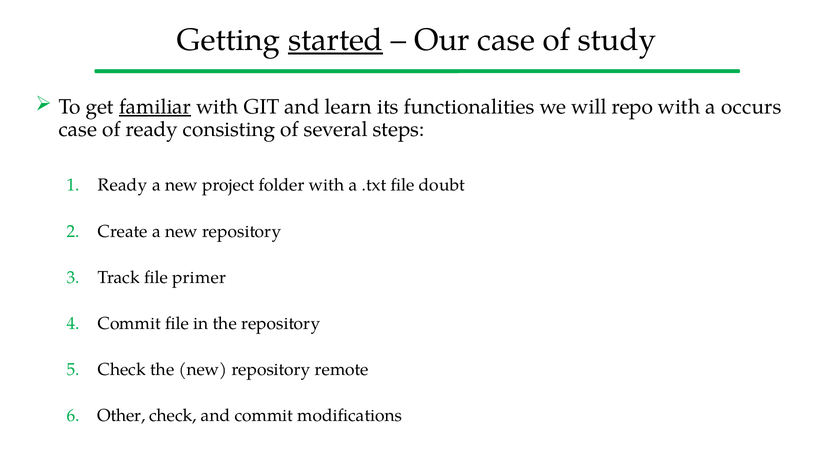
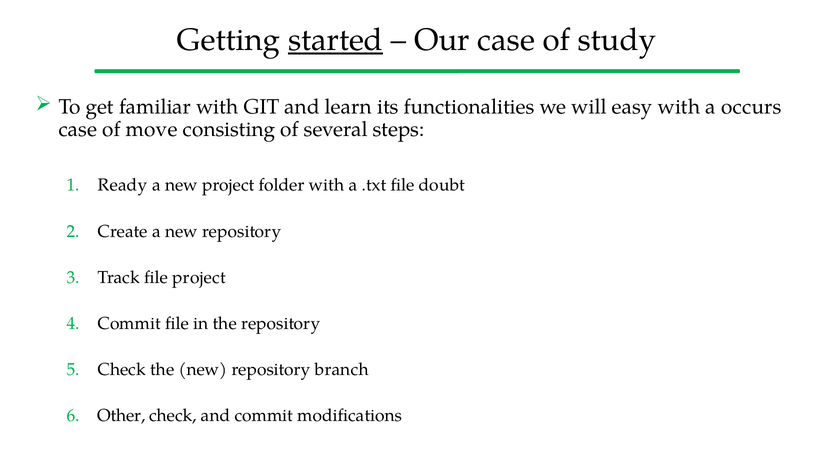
familiar underline: present -> none (155, 107)
repo: repo -> easy (632, 107)
of ready: ready -> move (152, 129)
file primer: primer -> project (199, 278)
remote: remote -> branch (342, 370)
